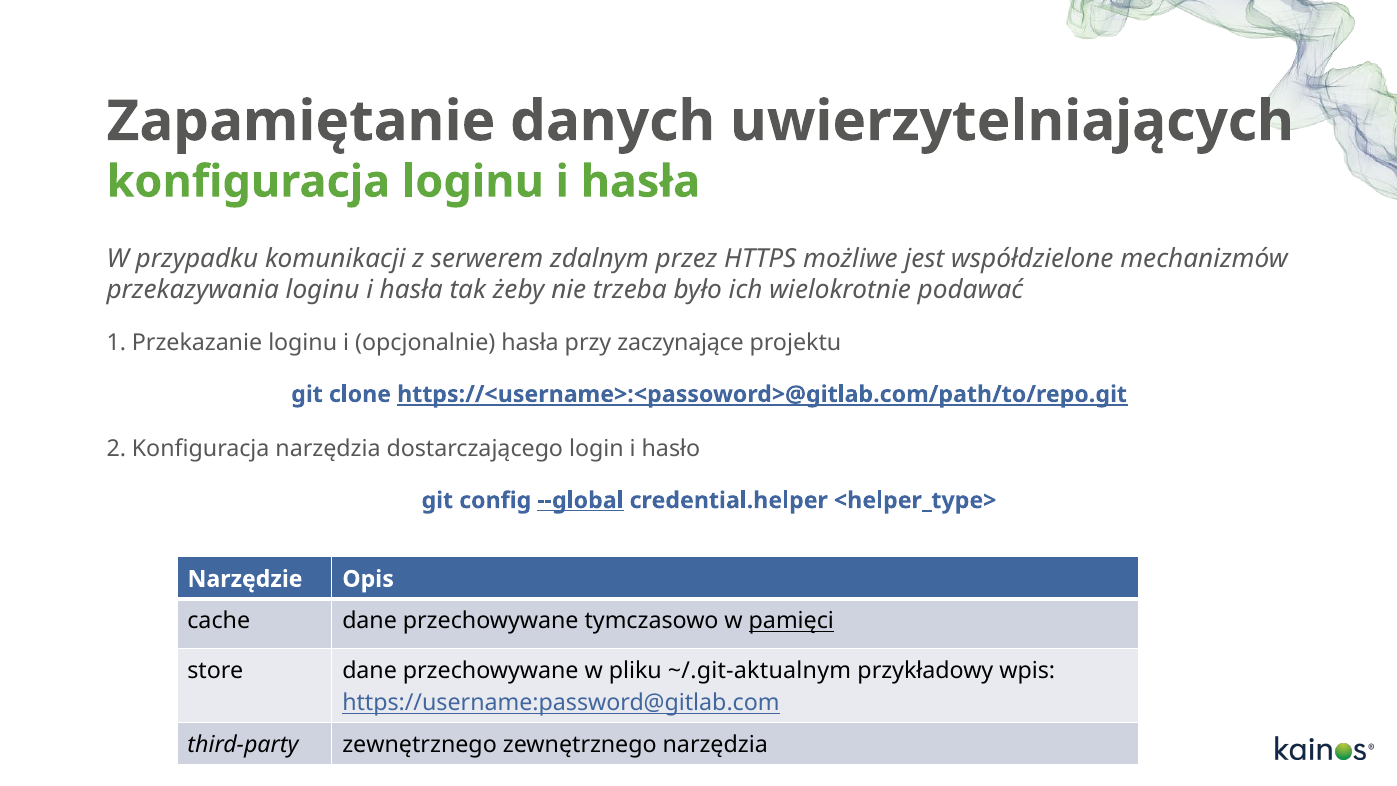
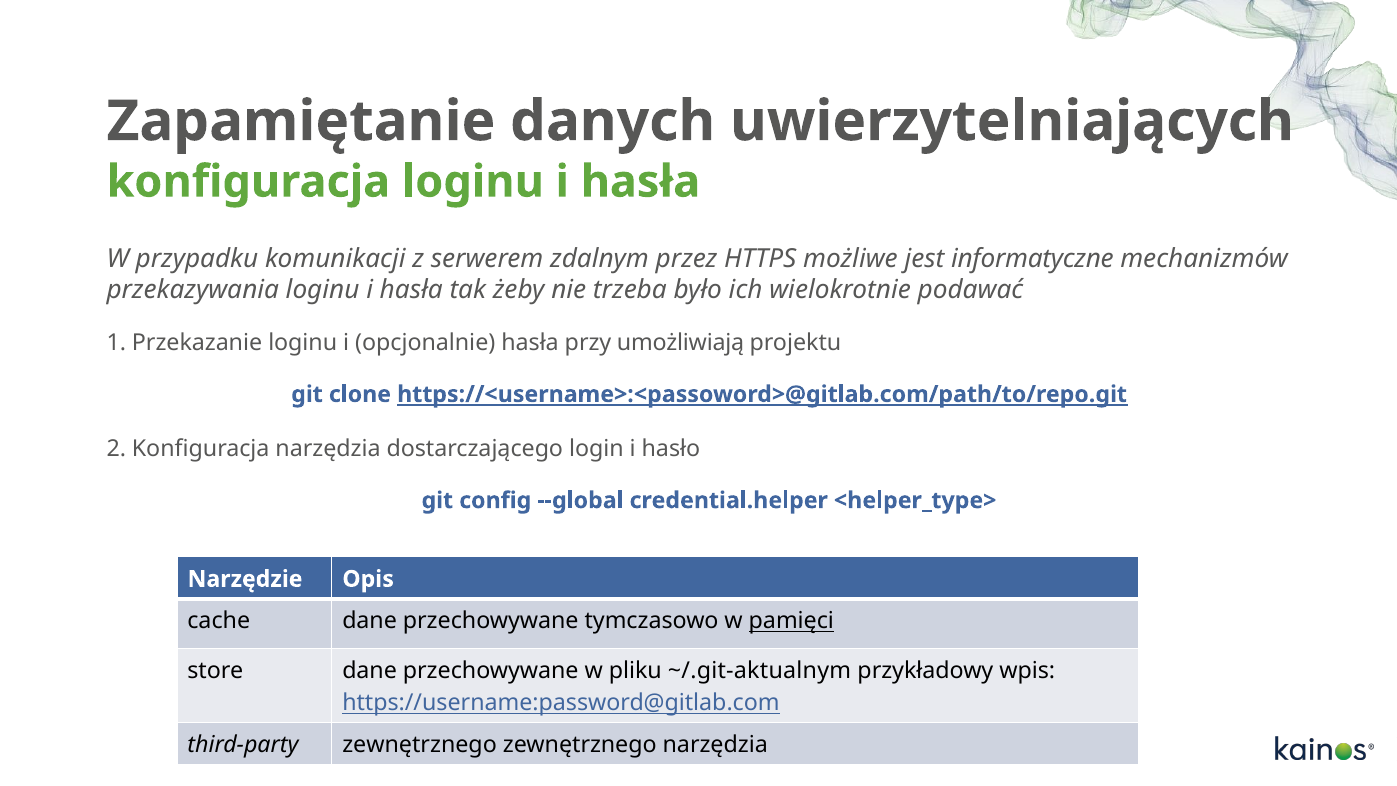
współdzielone: współdzielone -> informatyczne (1032, 259)
zaczynające: zaczynające -> umożliwiają (681, 343)
--global underline: present -> none (580, 500)
